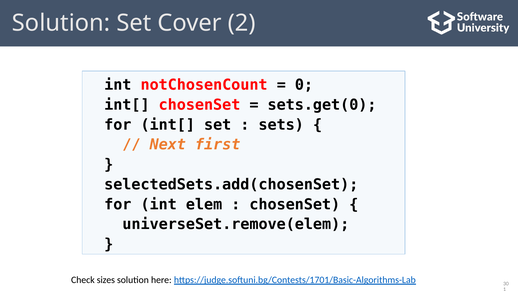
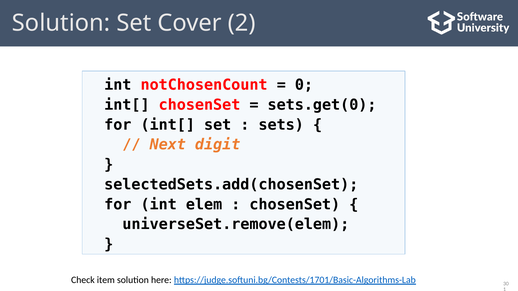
first: first -> digit (218, 145)
sizes: sizes -> item (106, 280)
